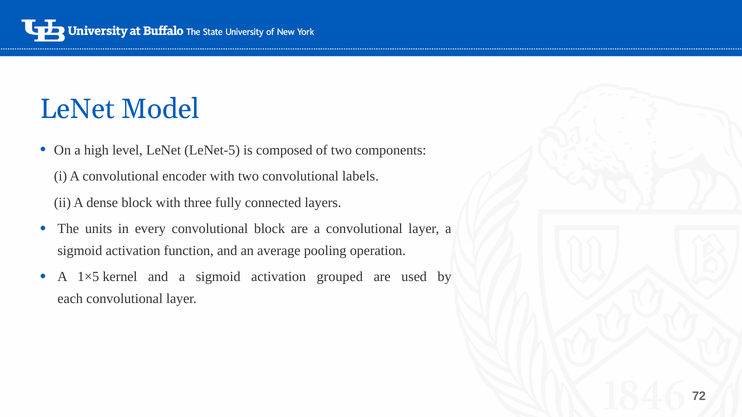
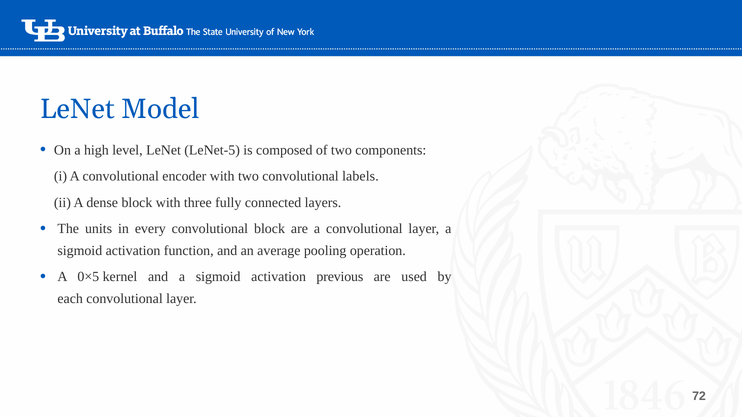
1×5: 1×5 -> 0×5 (88, 277)
grouped: grouped -> previous (340, 277)
